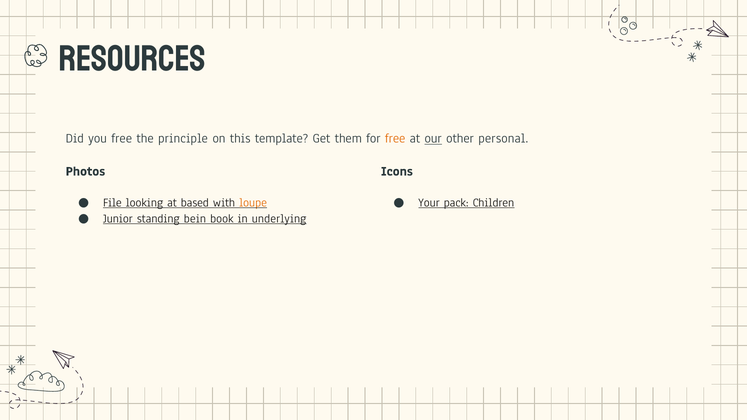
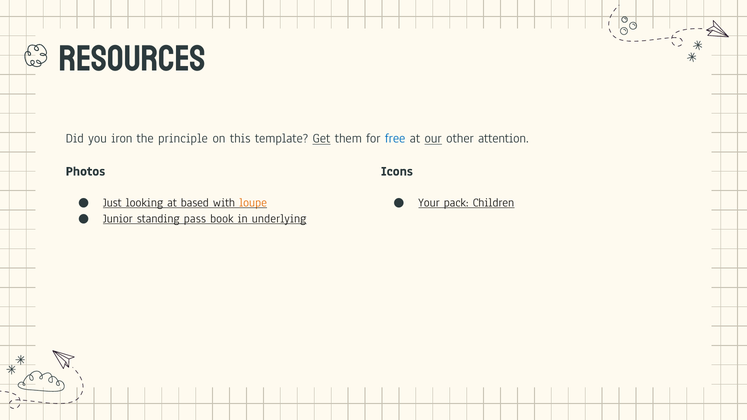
you free: free -> iron (122, 139)
Get underline: none -> present (321, 139)
free colour: orange -> blue (395, 139)
personal: personal -> attention (503, 139)
File: File -> Just (112, 203)
bein: bein -> pass (195, 219)
